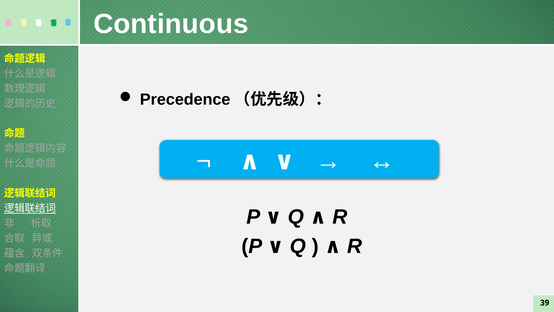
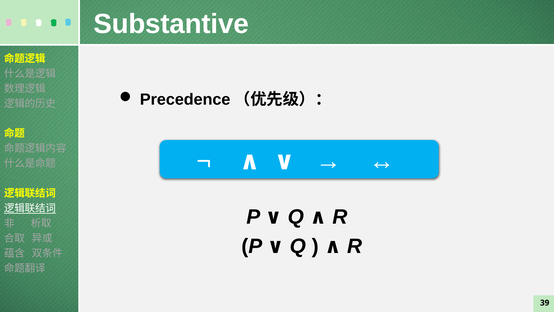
Continuous: Continuous -> Substantive (171, 24)
